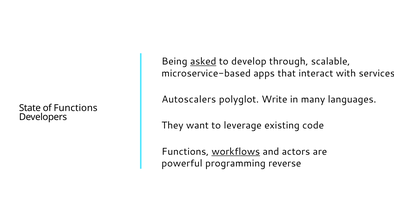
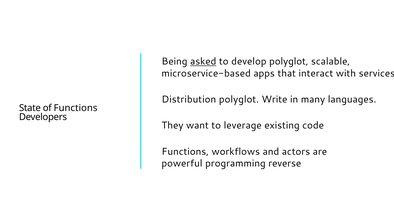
develop through: through -> polyglot (289, 61)
Autoscalers: Autoscalers -> Distribution (189, 99)
workflows underline: present -> none (236, 151)
